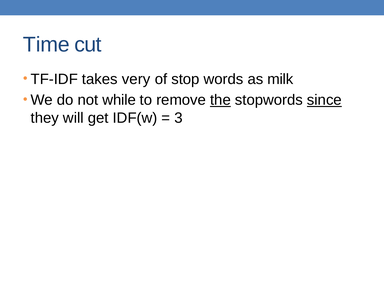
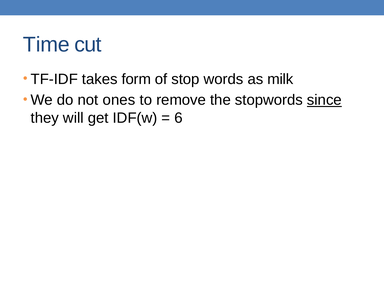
very: very -> form (136, 79)
while: while -> ones (119, 100)
the underline: present -> none (220, 100)
3: 3 -> 6 (178, 118)
